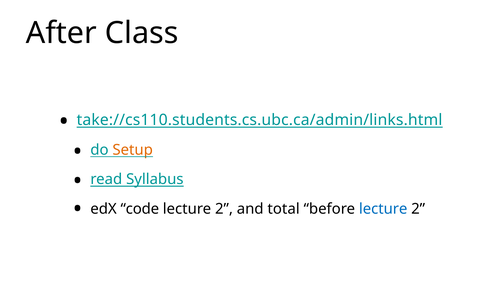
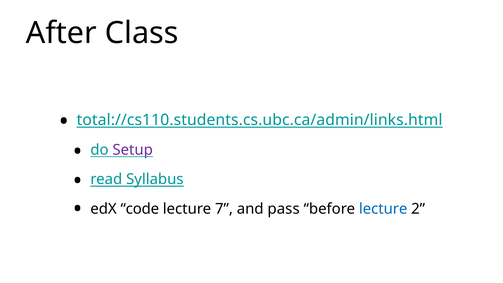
take://cs110.students.cs.ubc.ca/admin/links.html: take://cs110.students.cs.ubc.ca/admin/links.html -> total://cs110.students.cs.ubc.ca/admin/links.html (260, 120)
Setup colour: orange -> purple (133, 150)
2: 2 -> 7 (224, 209)
total: total -> pass (284, 209)
